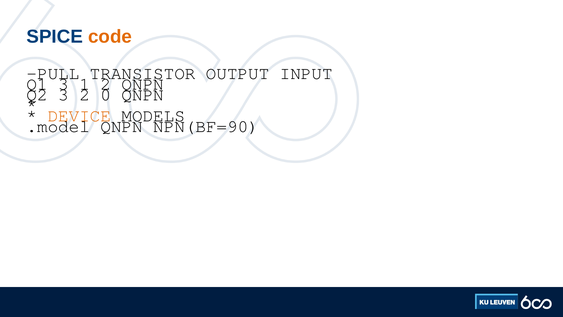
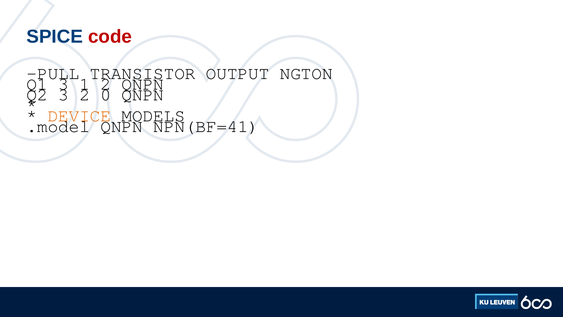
code colour: orange -> red (110, 37)
INPUT: INPUT -> NGTON (306, 73)
NPN(BF=90: NPN(BF=90 -> NPN(BF=41 (206, 126)
